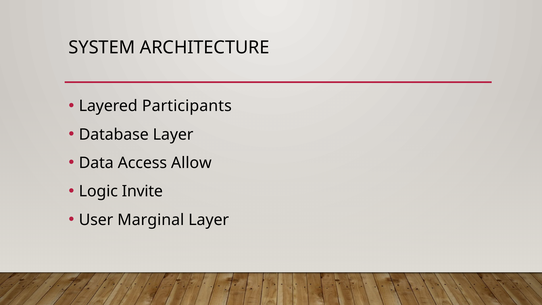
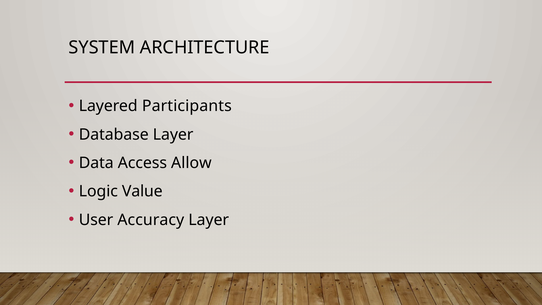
Invite: Invite -> Value (142, 191)
Marginal: Marginal -> Accuracy (151, 220)
